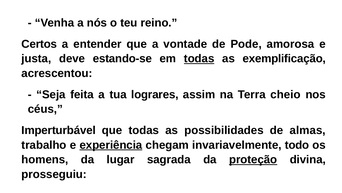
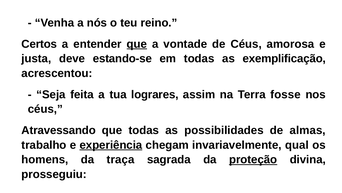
que underline: none -> present (137, 44)
de Pode: Pode -> Céus (246, 44)
todas underline: present -> none (199, 59)
cheio: cheio -> fosse (286, 94)
Imperturbável: Imperturbável -> Atravessando (59, 130)
todo: todo -> qual (297, 145)
lugar: lugar -> traça (121, 159)
